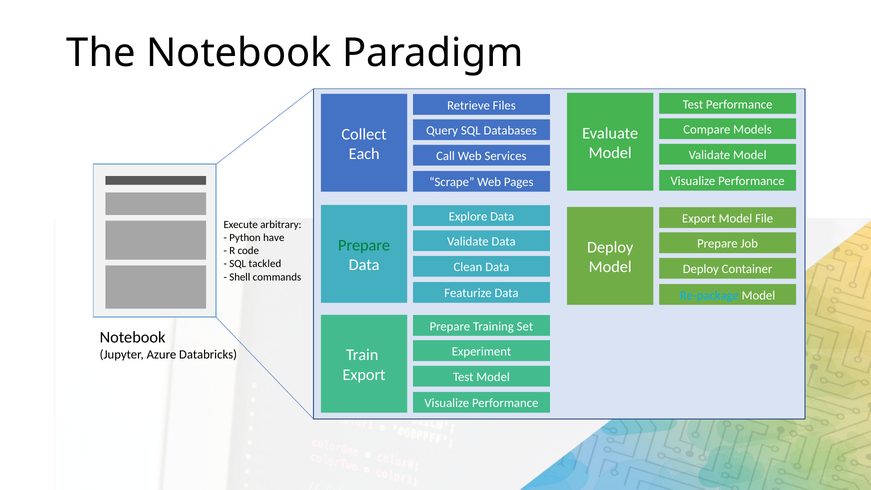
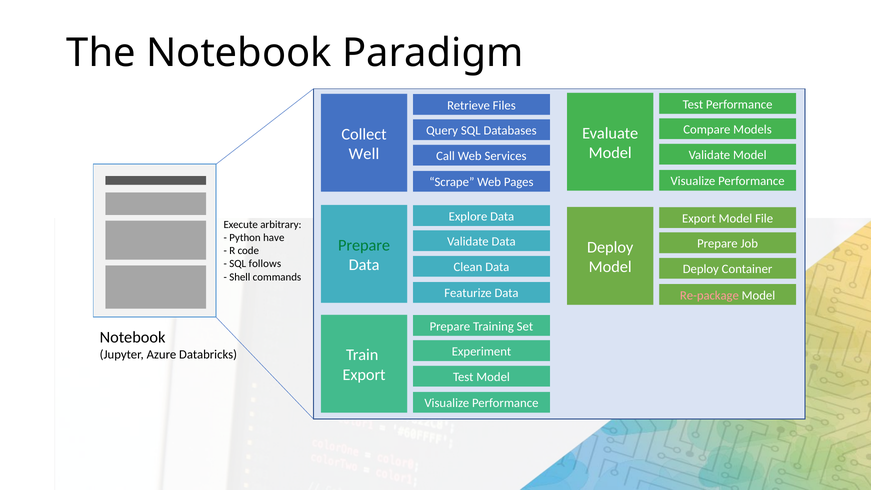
Each: Each -> Well (364, 154)
tackled: tackled -> follows (265, 264)
Re-package colour: light blue -> pink (709, 295)
